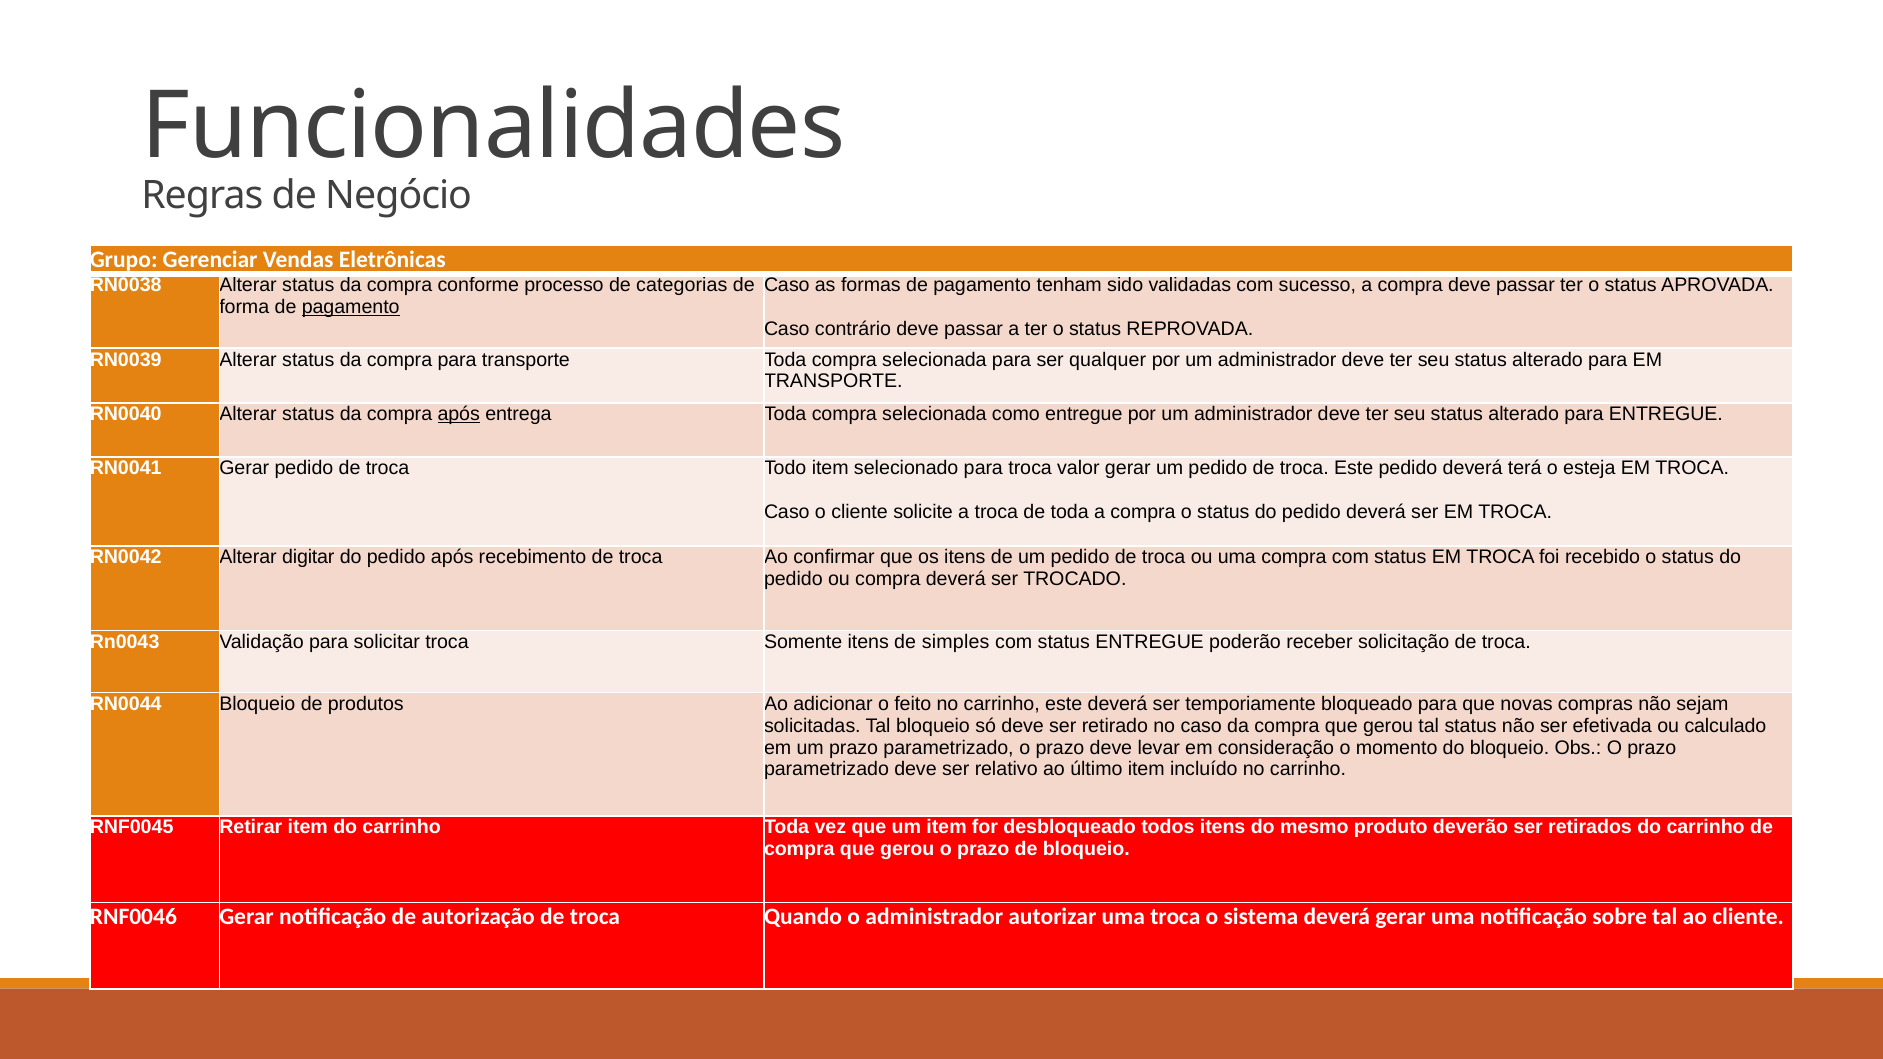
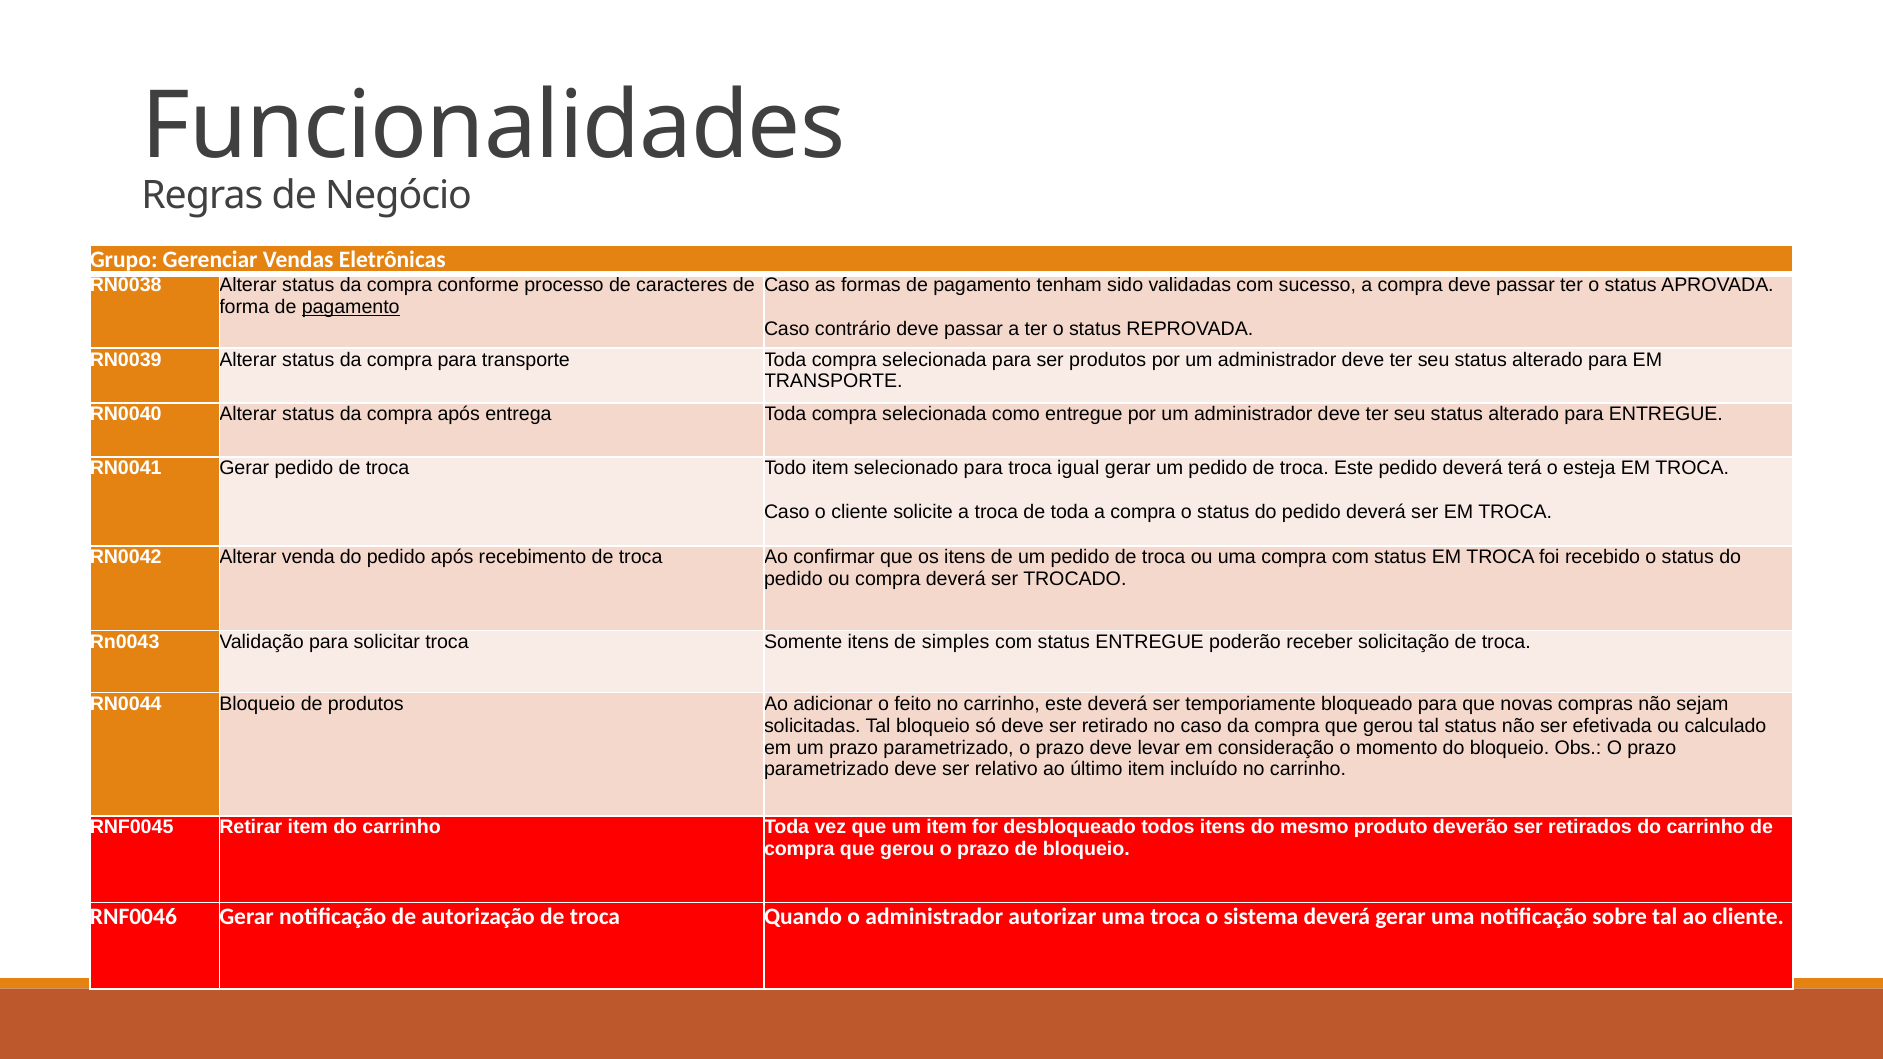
categorias: categorias -> caracteres (682, 285)
ser qualquer: qualquer -> produtos (1108, 360)
após underline: present -> none (459, 414)
valor: valor -> igual (1078, 468)
digitar: digitar -> venda (308, 557)
